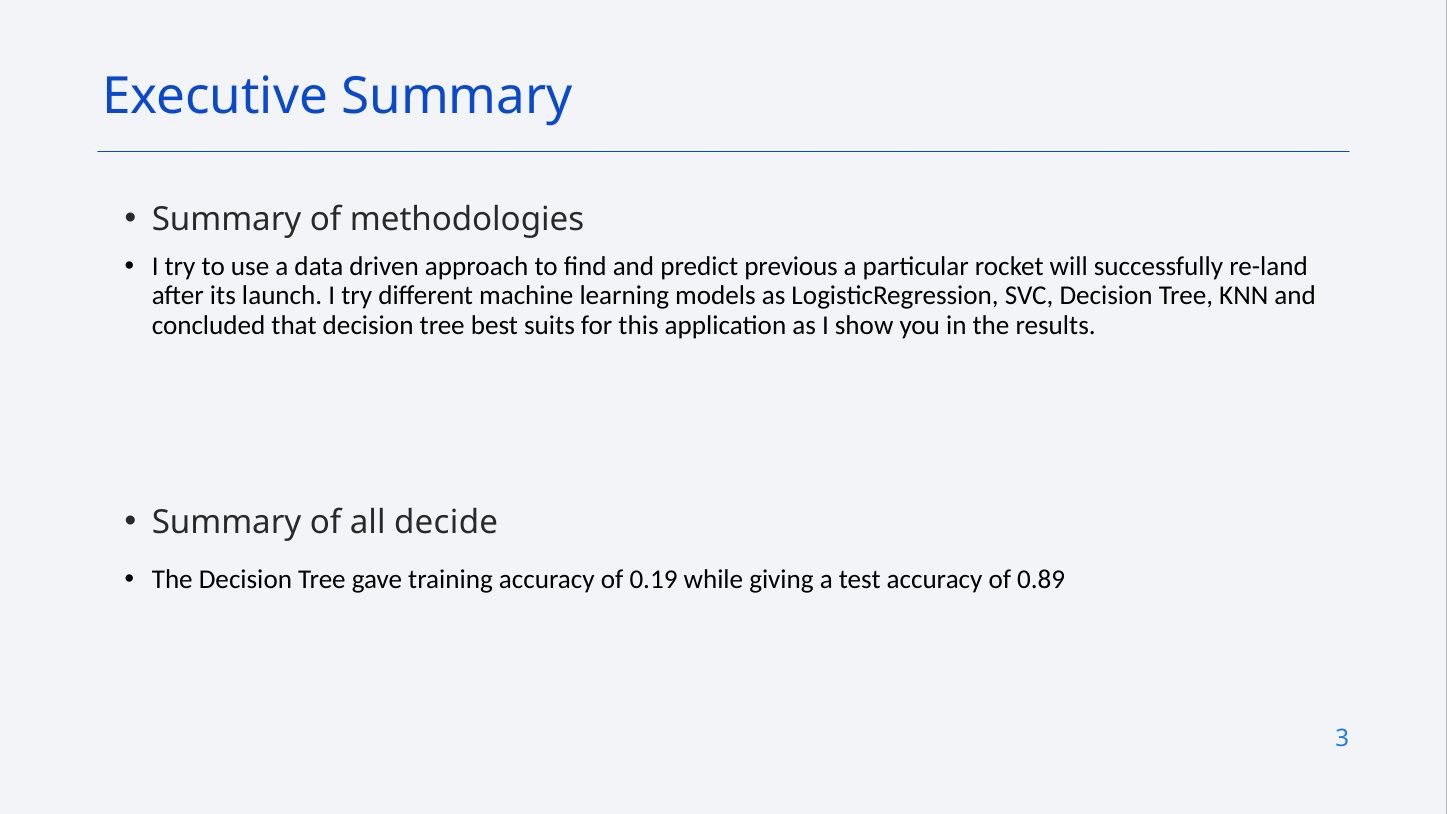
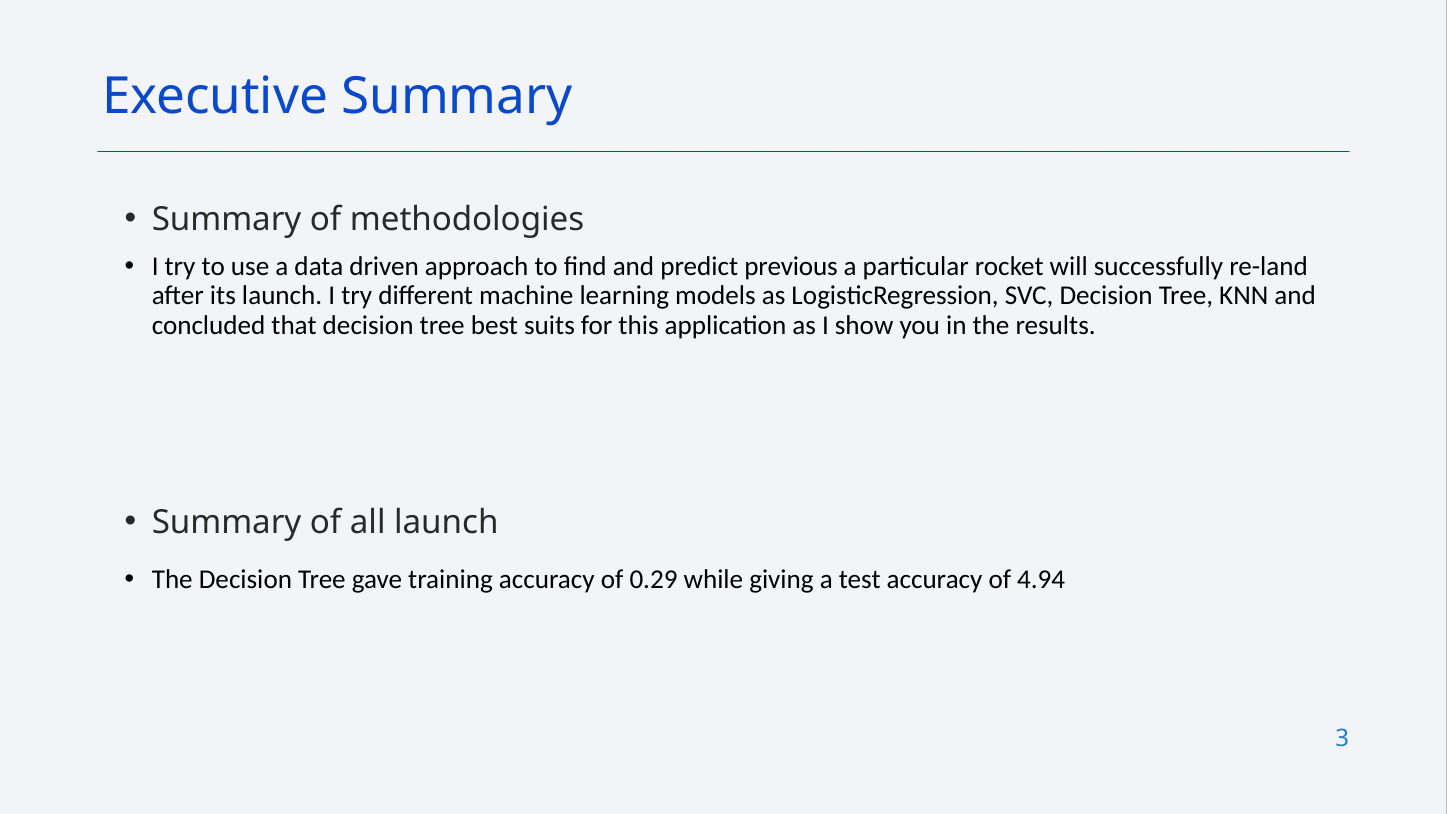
all decide: decide -> launch (446, 523)
0.19: 0.19 -> 0.29 (654, 580)
0.89: 0.89 -> 4.94 (1041, 580)
